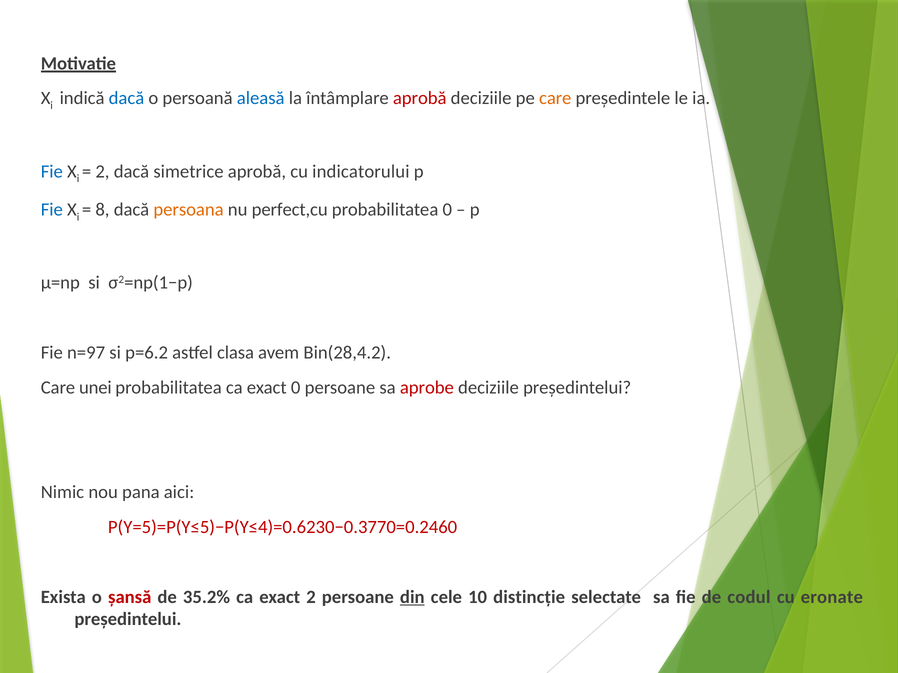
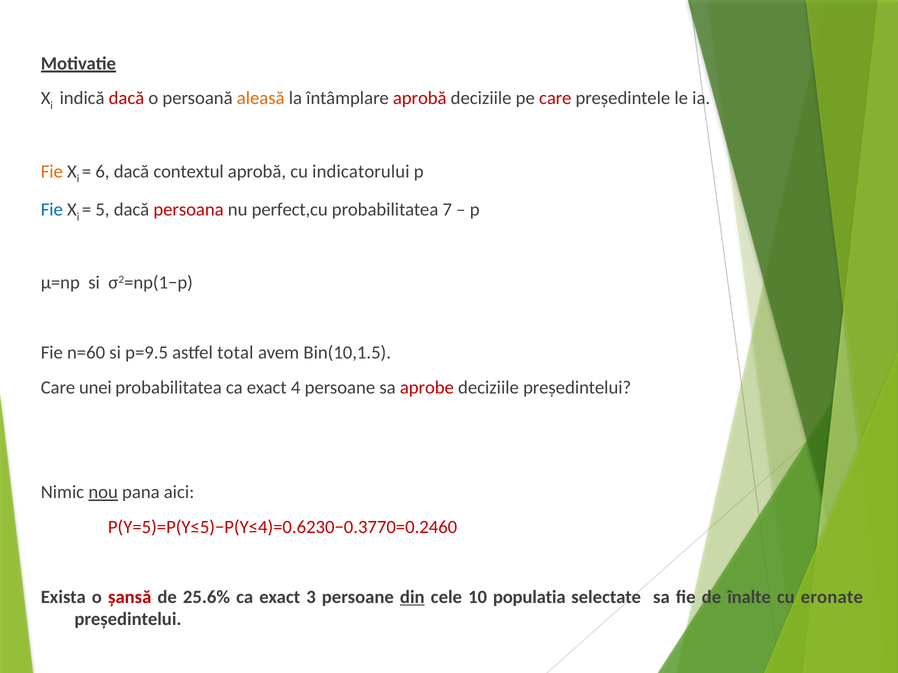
dacă colour: blue -> red (126, 98)
aleasă colour: blue -> orange (261, 98)
care colour: orange -> red (555, 98)
Fie colour: blue -> orange (52, 172)
2: 2 -> 6 (102, 172)
simetrice: simetrice -> contextul (189, 172)
8: 8 -> 5 (102, 210)
persoana colour: orange -> red (189, 210)
probabilitatea 0: 0 -> 7 (447, 210)
n=97: n=97 -> n=60 (86, 353)
p=6.2: p=6.2 -> p=9.5 (147, 353)
clasa: clasa -> total (235, 353)
Bin(28,4.2: Bin(28,4.2 -> Bin(10,1.5 (347, 353)
exact 0: 0 -> 4 (296, 388)
nou underline: none -> present (103, 493)
35.2%: 35.2% -> 25.6% (207, 597)
exact 2: 2 -> 3 (311, 597)
distincție: distincție -> populatia (529, 597)
codul: codul -> înalte (749, 597)
